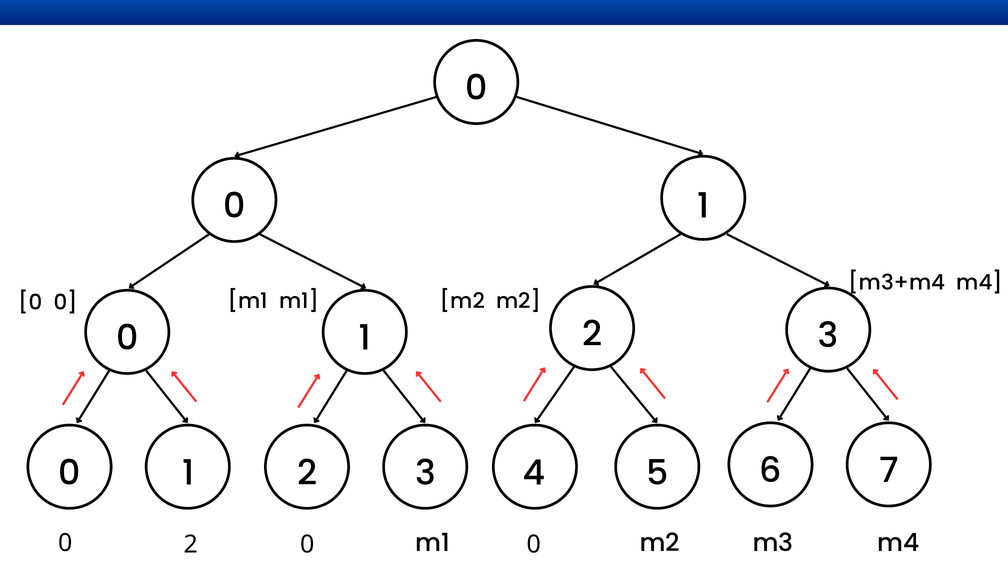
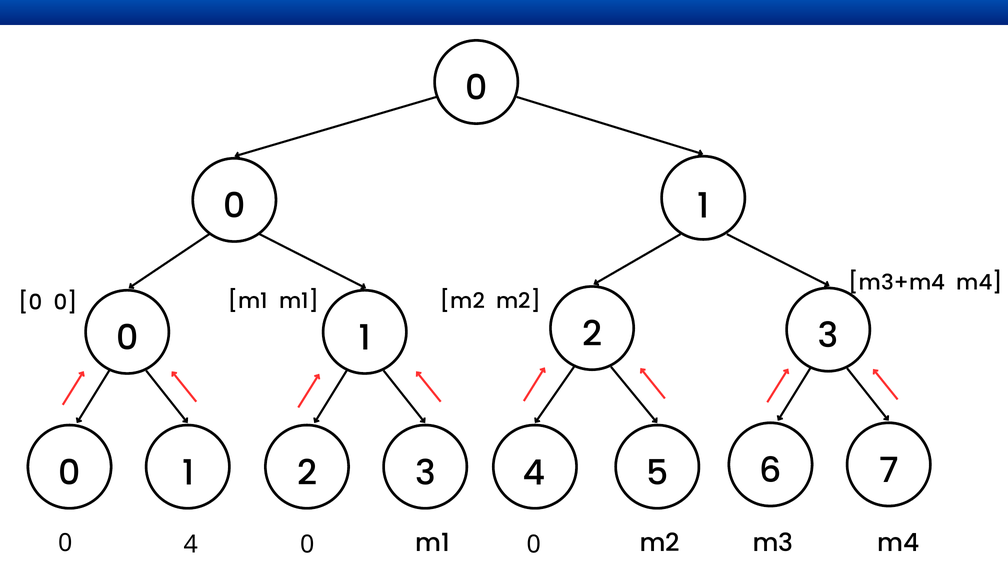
0 2: 2 -> 4 (191, 545)
